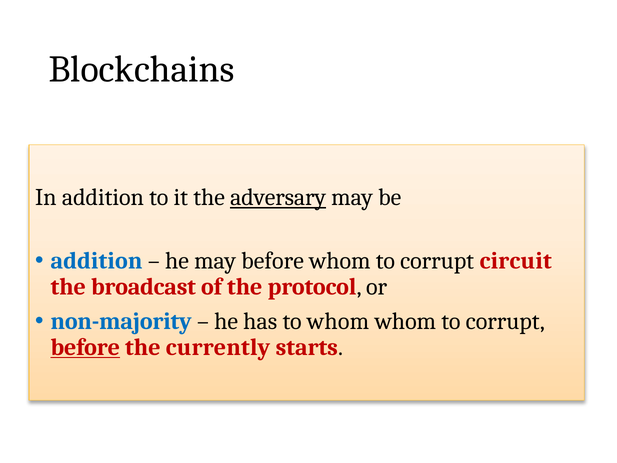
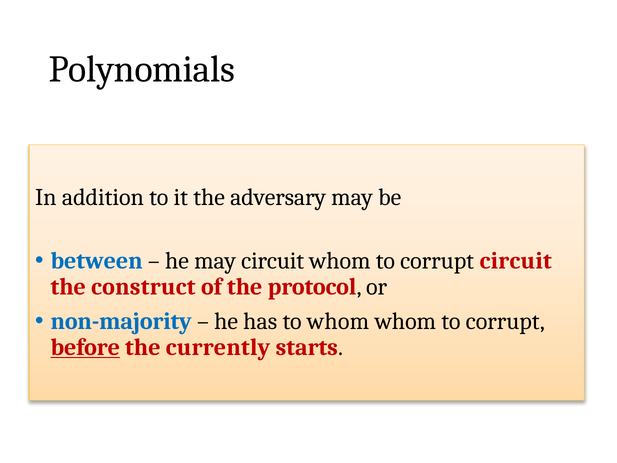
Blockchains: Blockchains -> Polynomials (142, 69)
adversary underline: present -> none (278, 197)
addition: addition -> between (97, 261)
may before: before -> circuit (273, 261)
broadcast: broadcast -> construct (143, 287)
